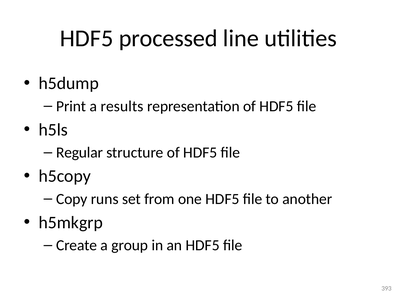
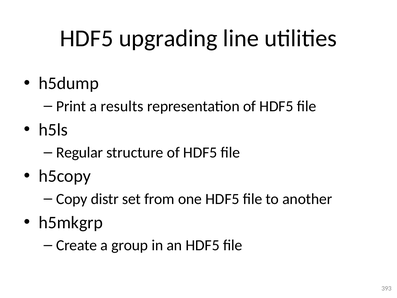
processed: processed -> upgrading (168, 38)
runs: runs -> distr (105, 199)
